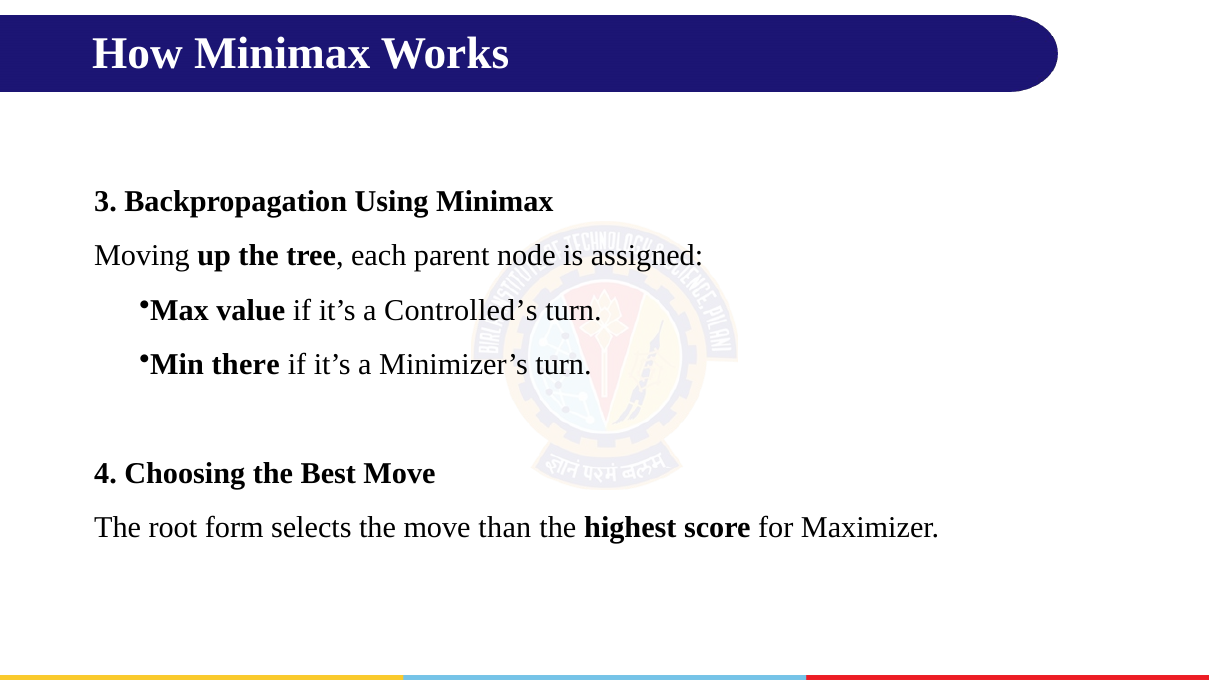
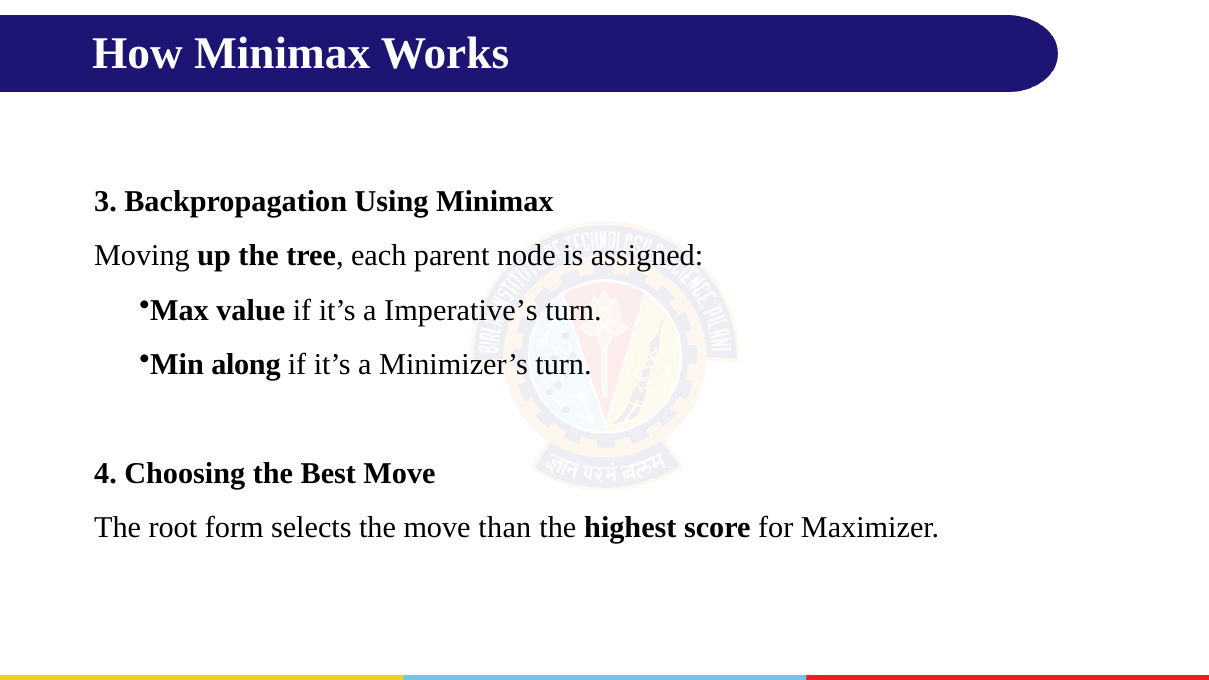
Controlled’s: Controlled’s -> Imperative’s (461, 310)
there: there -> along (246, 365)
